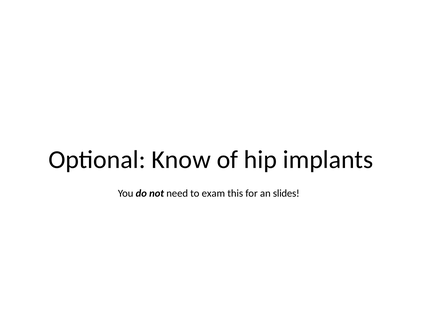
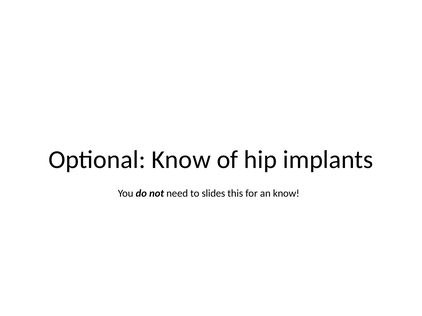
exam: exam -> slides (213, 194)
an slides: slides -> know (286, 194)
